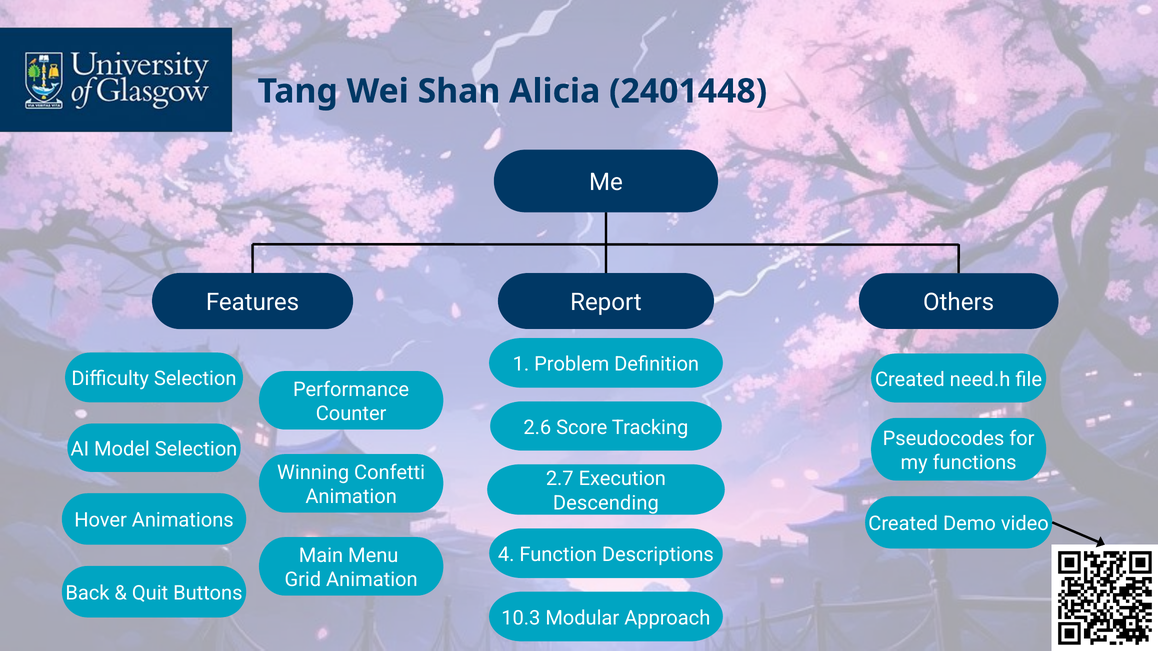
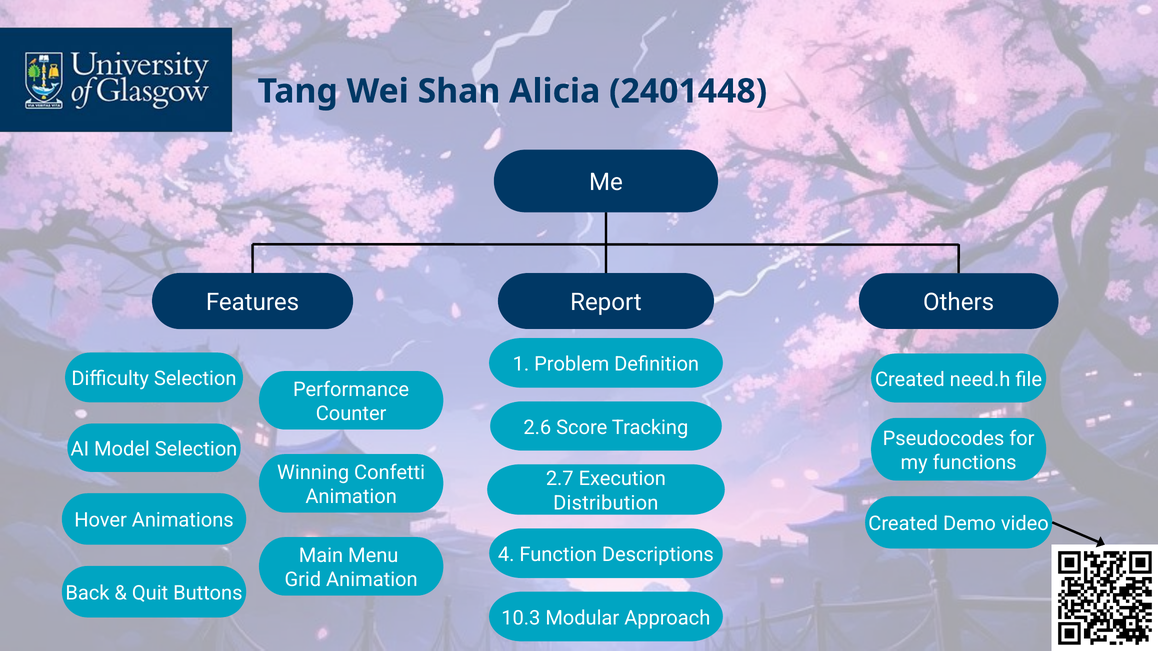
Descending: Descending -> Distribution (606, 503)
